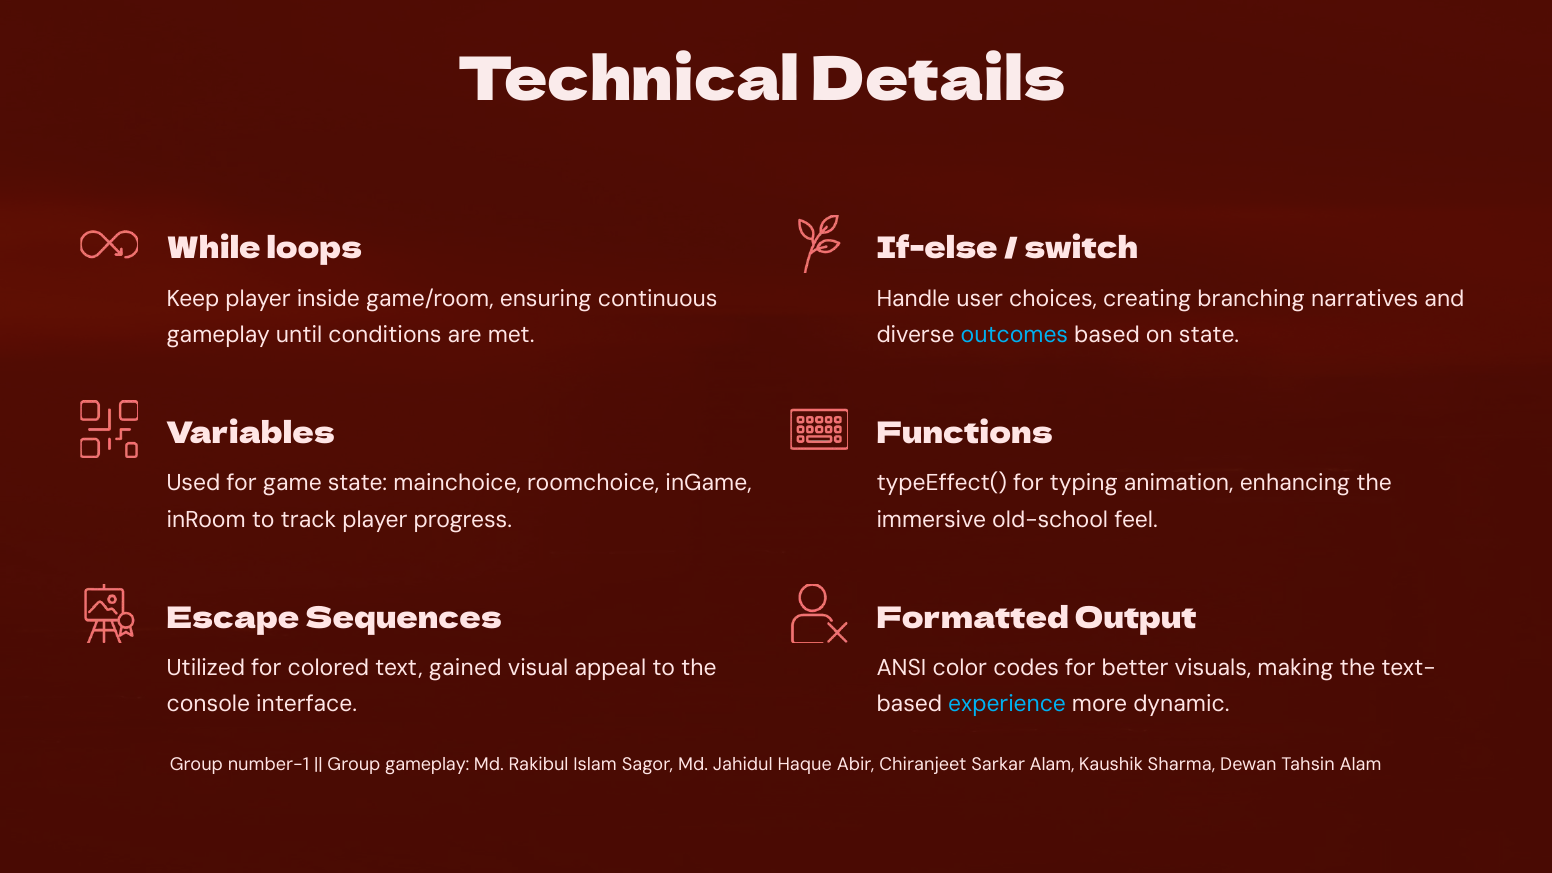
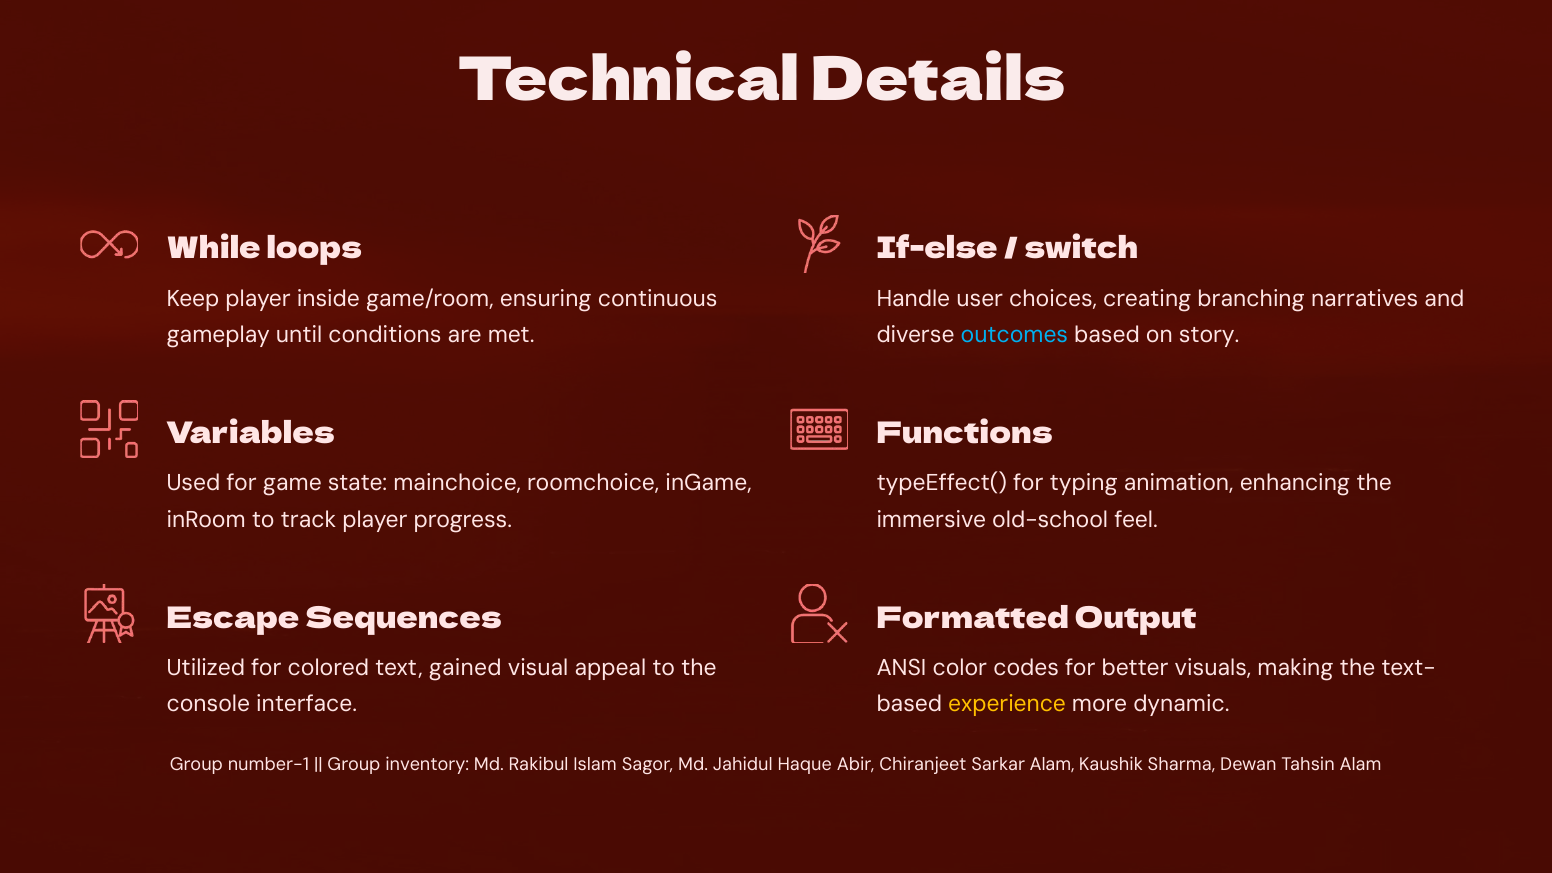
on state: state -> story (1209, 335)
experience colour: light blue -> yellow (1007, 704)
Group gameplay: gameplay -> inventory (427, 764)
